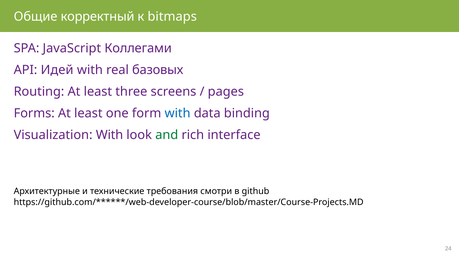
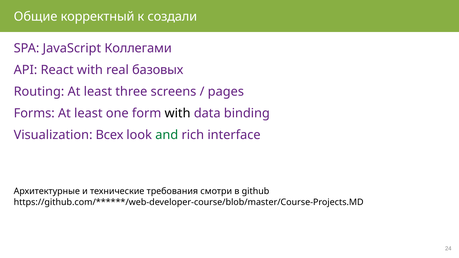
bitmaps: bitmaps -> создали (172, 17)
Идей: Идей -> React (57, 70)
with colour: blue -> black (178, 113)
Visualization With: With -> Всех (110, 135)
